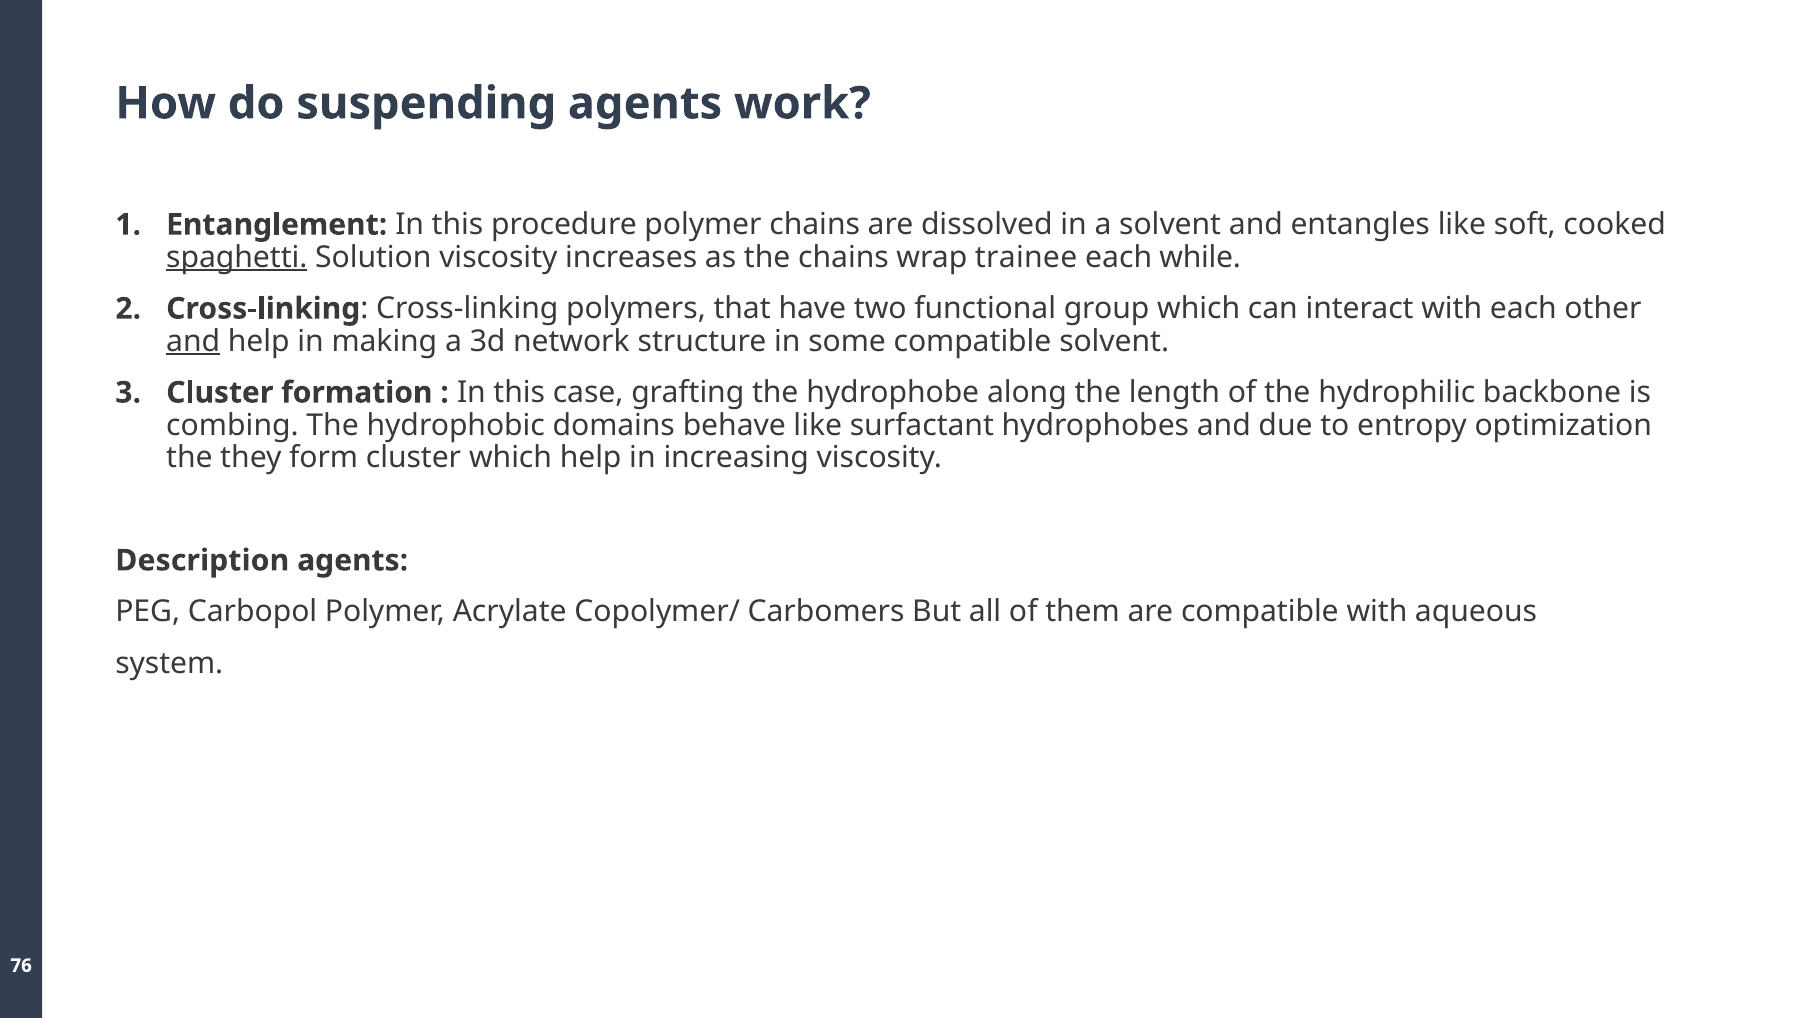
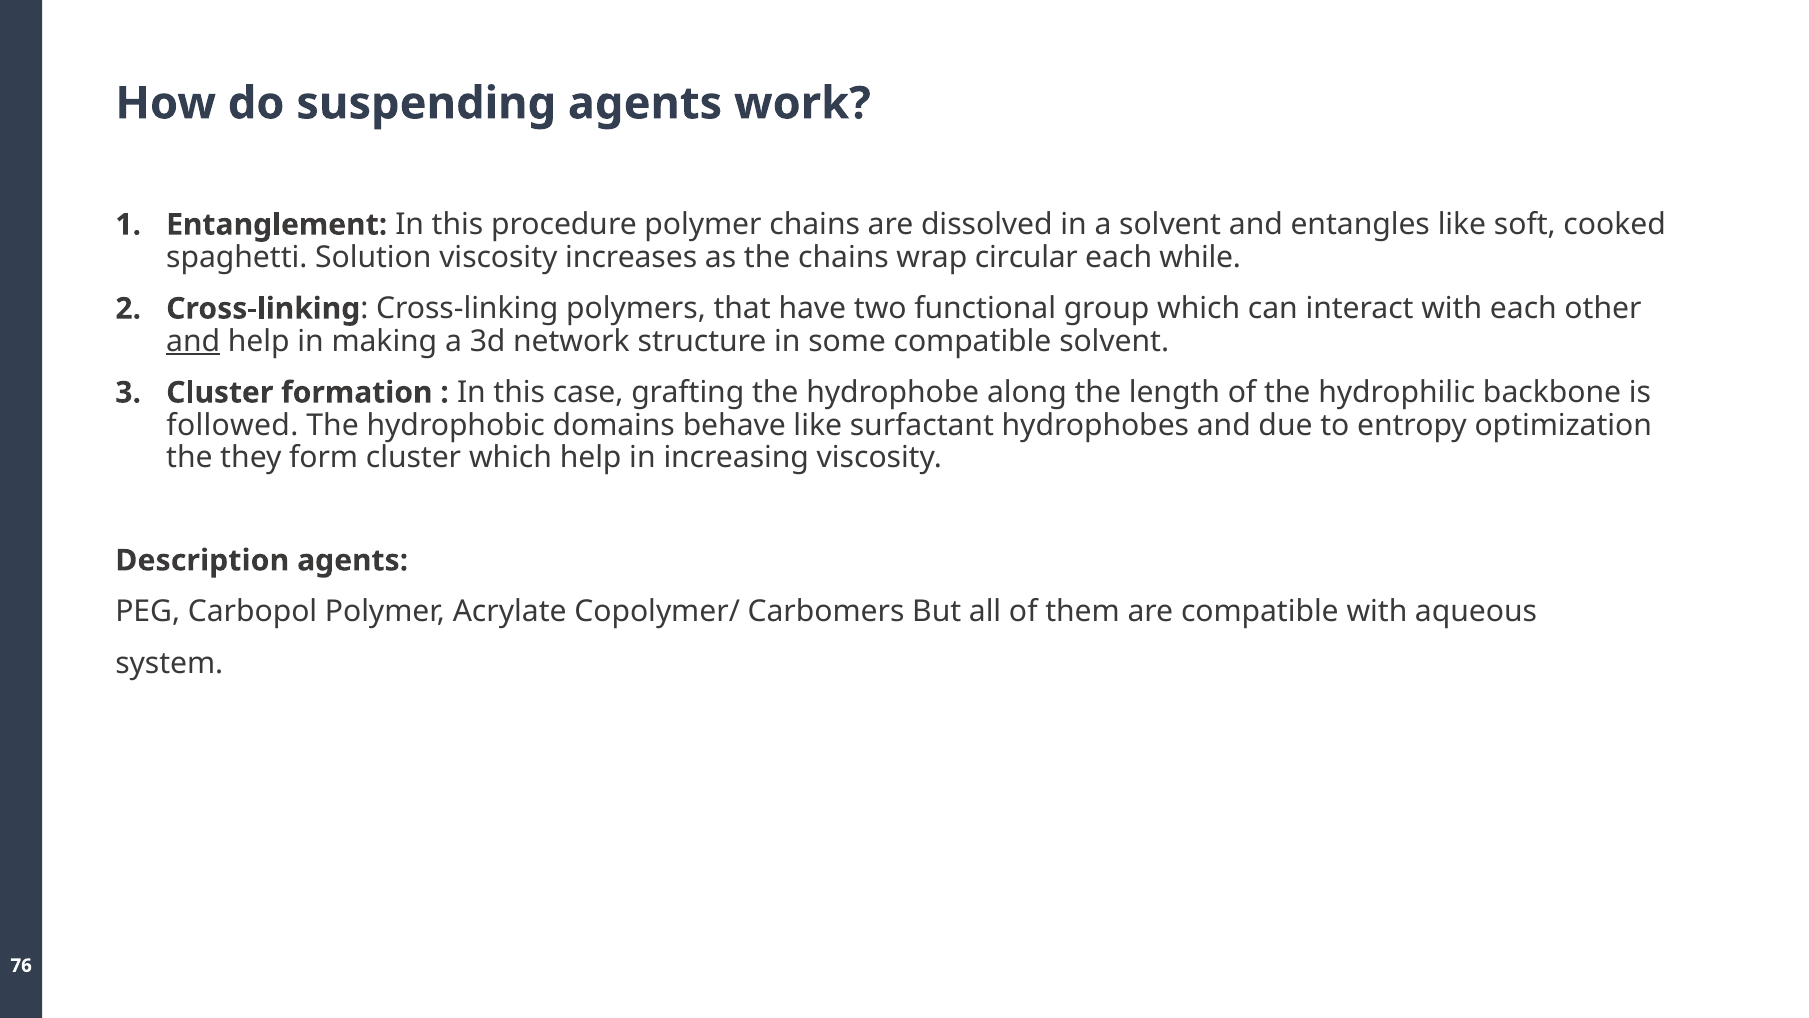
spaghetti underline: present -> none (237, 257)
trainee: trainee -> circular (1026, 257)
combing: combing -> followed (232, 425)
